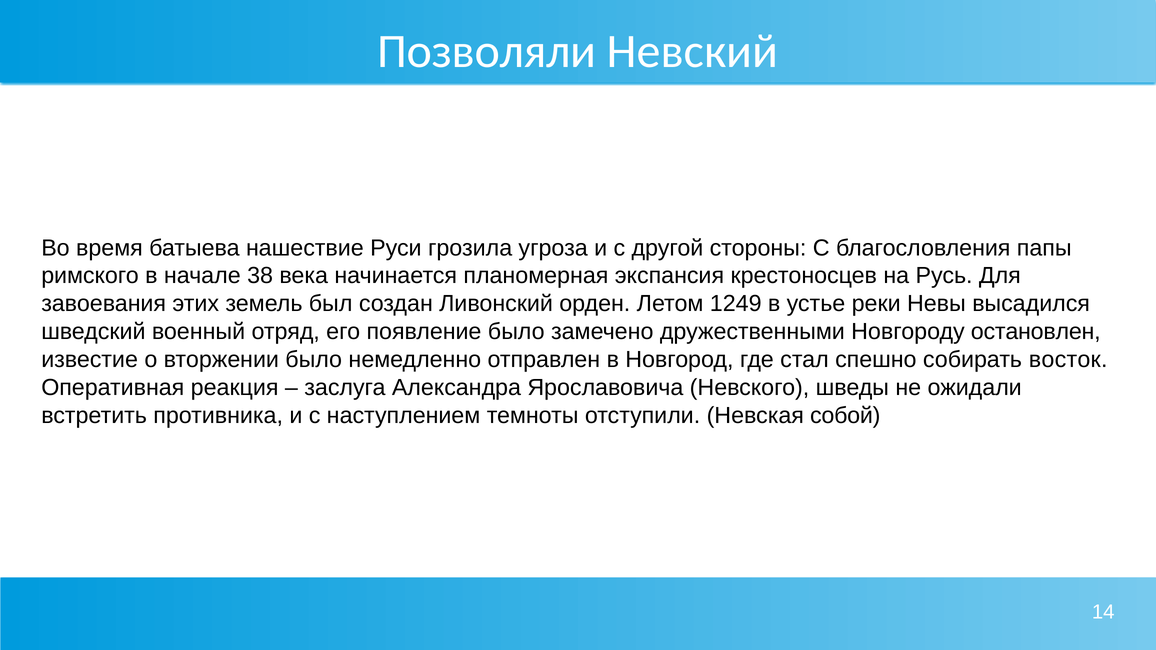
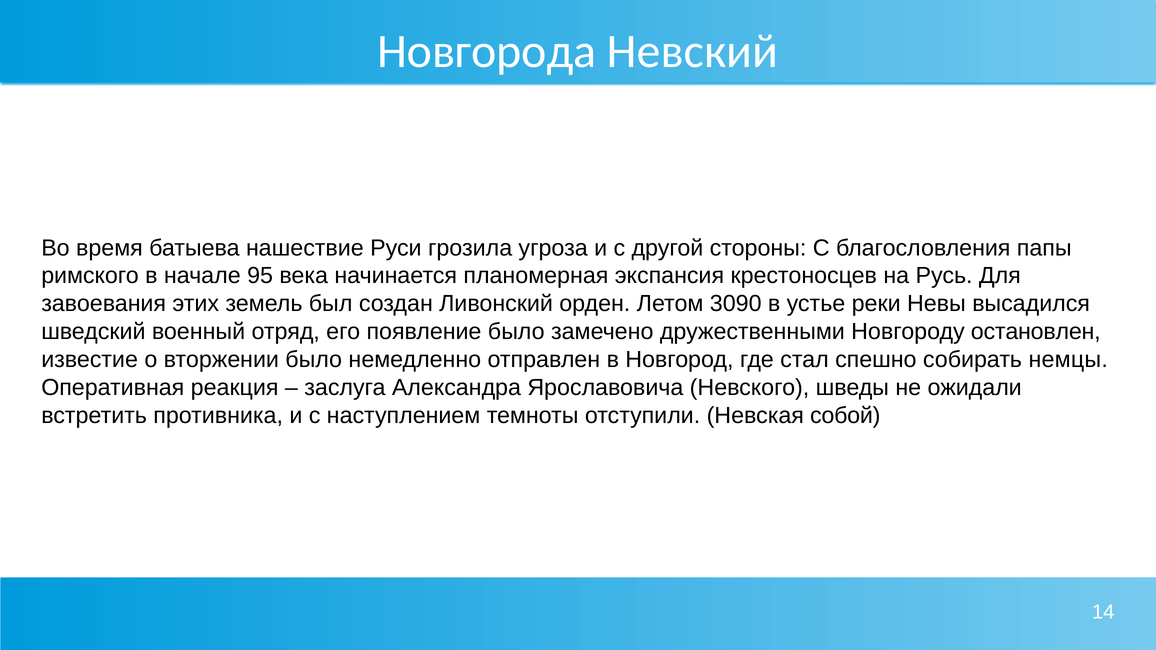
Позволяли: Позволяли -> Новгорода (487, 51)
38: 38 -> 95 (260, 276)
1249: 1249 -> 3090 (736, 304)
восток: восток -> немцы (1068, 360)
